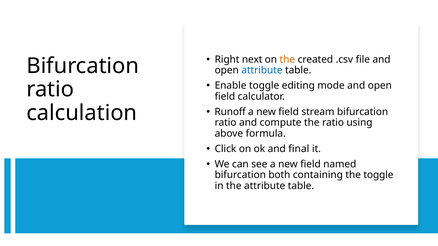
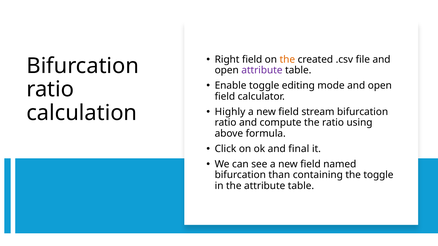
Right next: next -> field (252, 60)
attribute colour: blue -> purple (262, 70)
Runoff: Runoff -> Highly (230, 112)
both: both -> than (279, 175)
